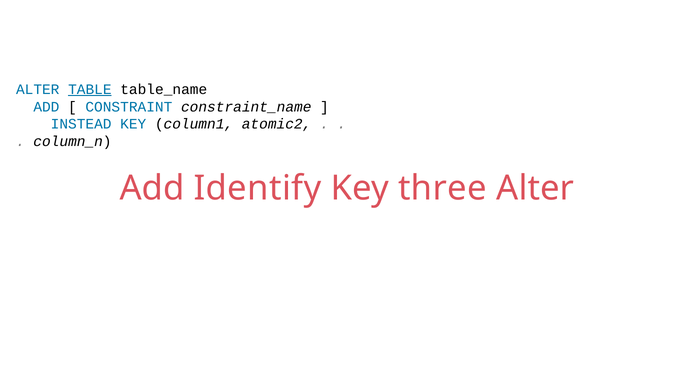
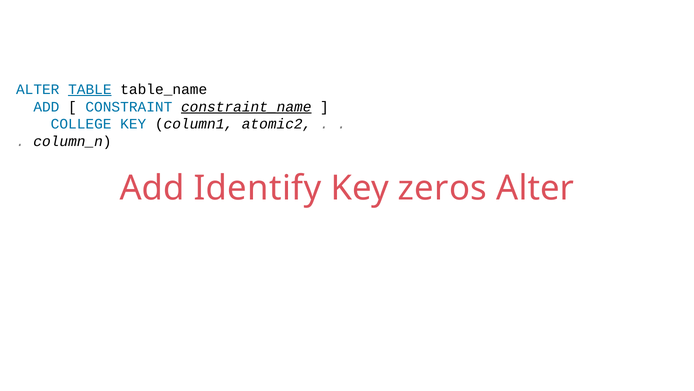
constraint_name underline: none -> present (246, 107)
INSTEAD: INSTEAD -> COLLEGE (81, 124)
three: three -> zeros (442, 188)
